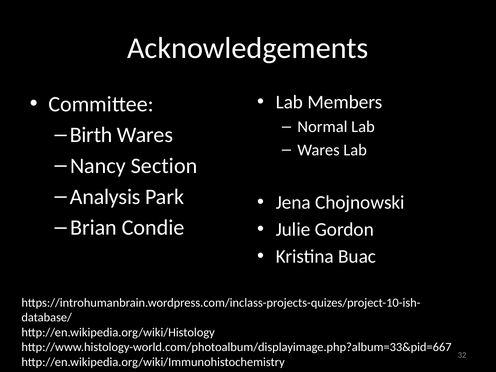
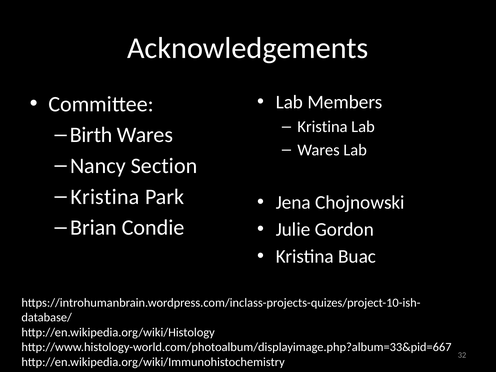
Normal: Normal -> Kristina (322, 127)
Analysis: Analysis -> Kristina (105, 197)
